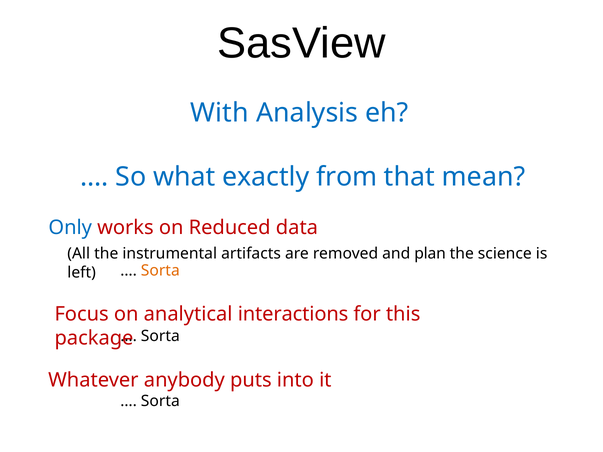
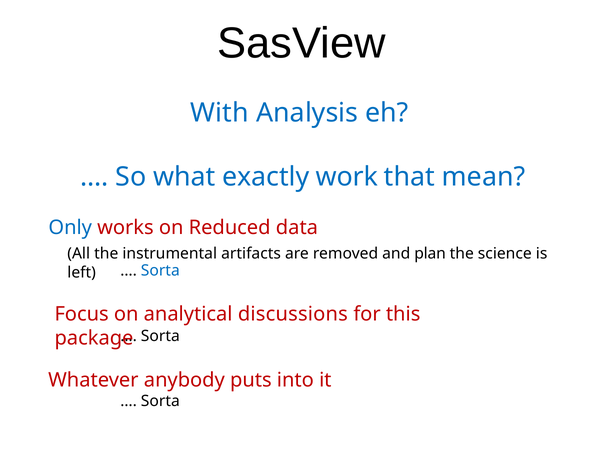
from: from -> work (347, 177)
Sorta colour: orange -> blue (160, 271)
interactions: interactions -> discussions (293, 314)
